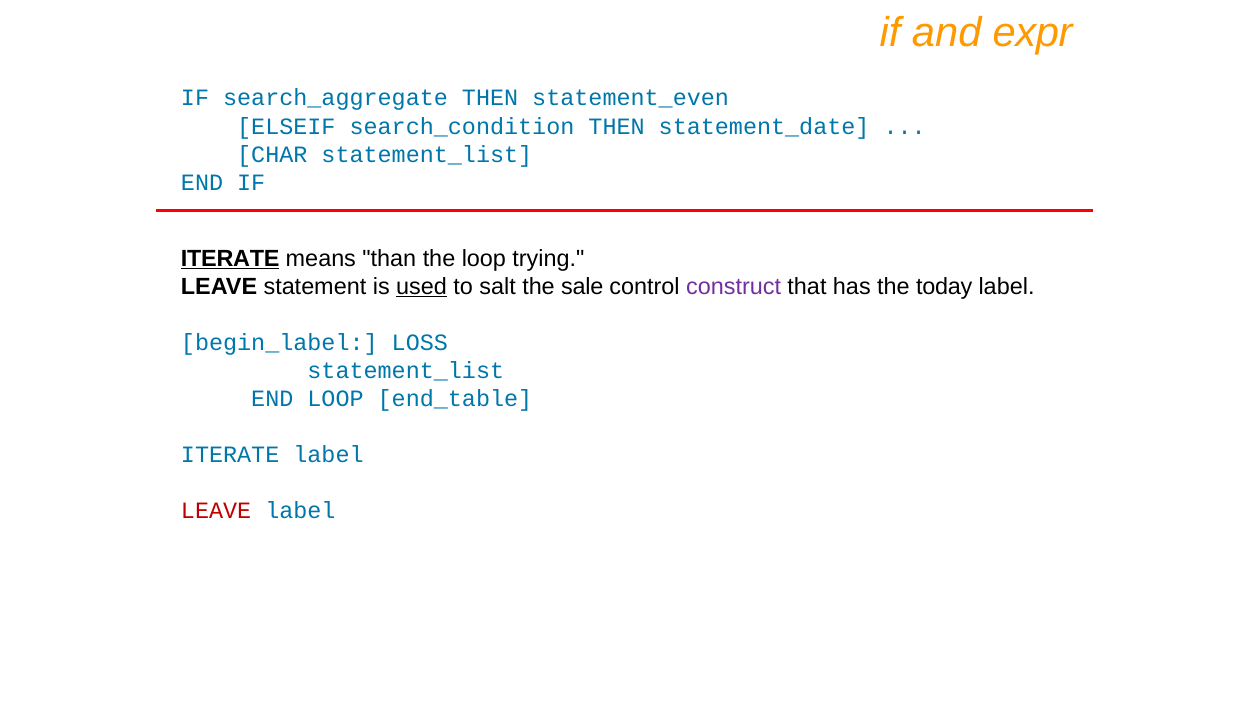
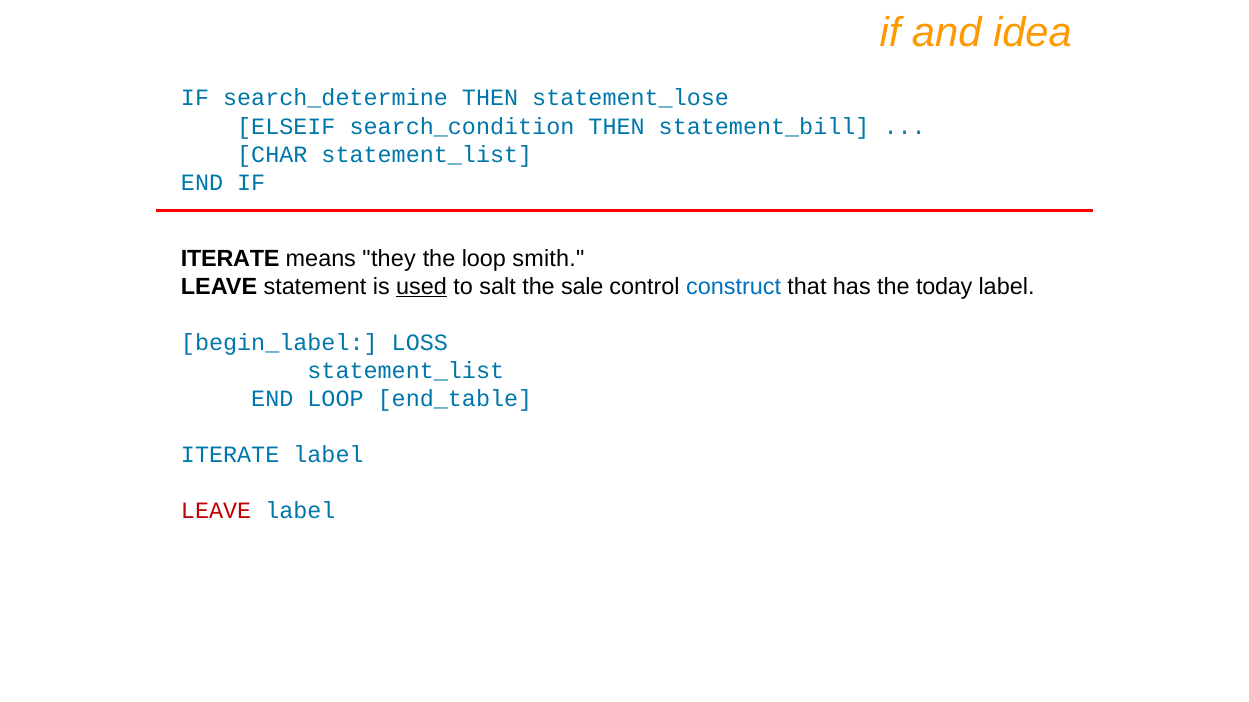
expr: expr -> idea (1032, 33)
search_aggregate: search_aggregate -> search_determine (336, 98)
statement_even: statement_even -> statement_lose (631, 98)
statement_date: statement_date -> statement_bill (764, 126)
ITERATE underline: present -> none (230, 259)
than: than -> they (389, 259)
trying: trying -> smith (548, 259)
construct colour: purple -> blue (734, 287)
